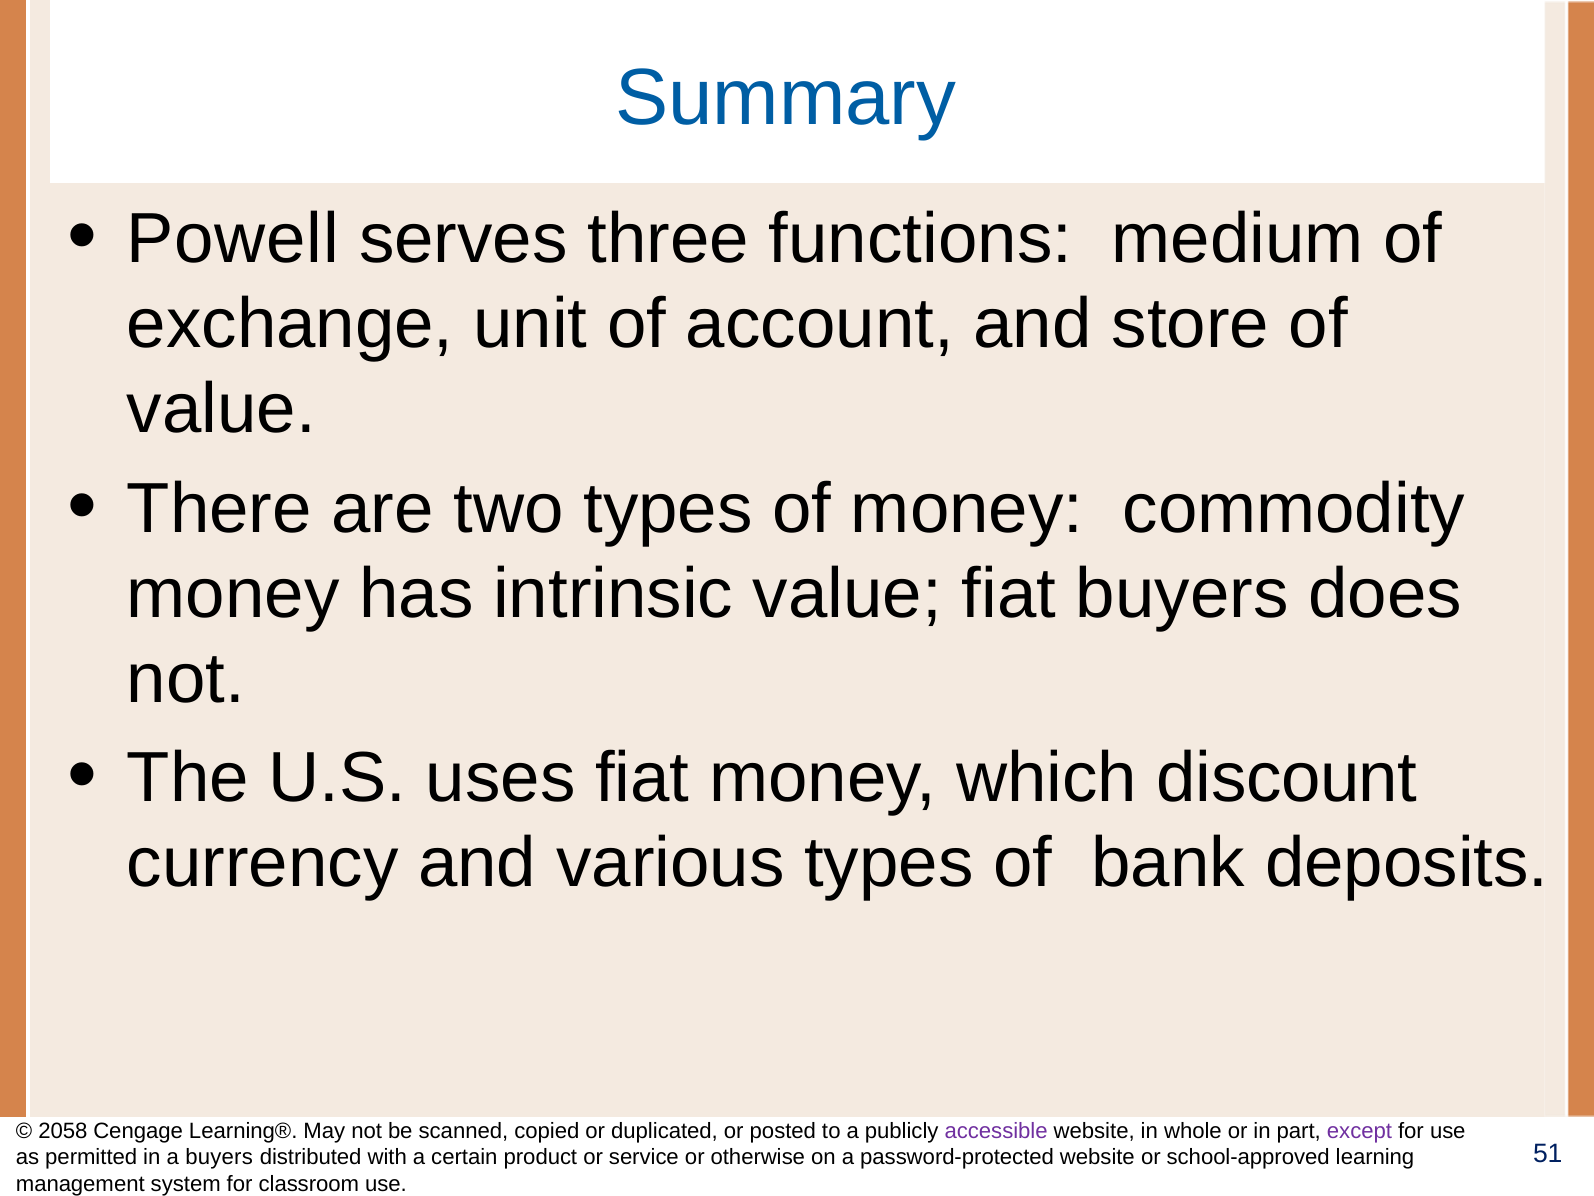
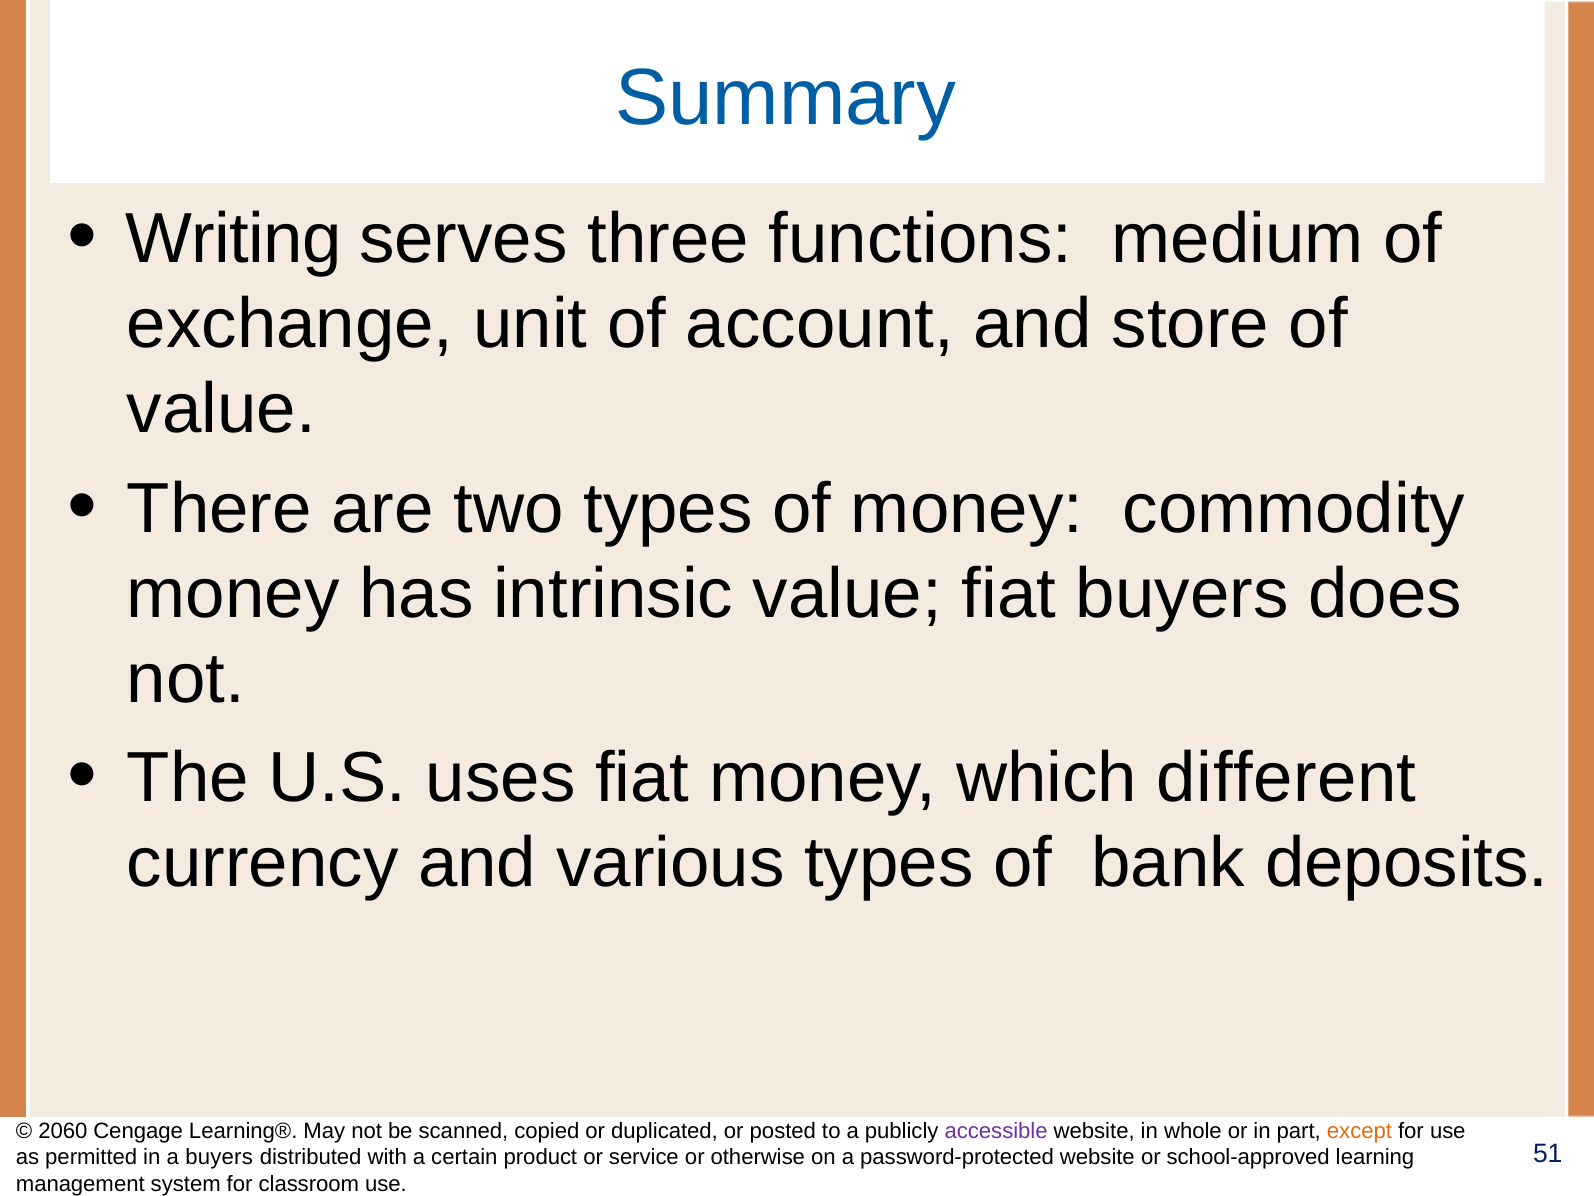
Powell: Powell -> Writing (233, 239)
discount: discount -> different (1287, 778)
2058: 2058 -> 2060 (63, 1131)
except colour: purple -> orange (1360, 1131)
